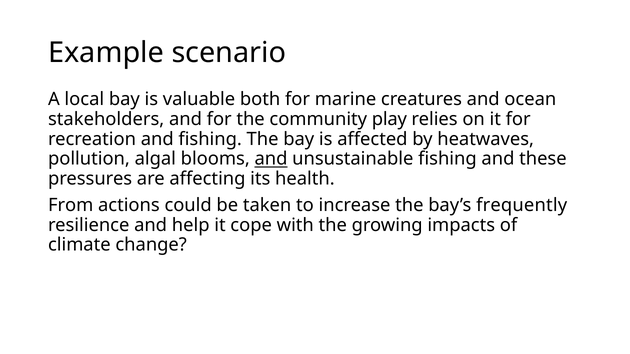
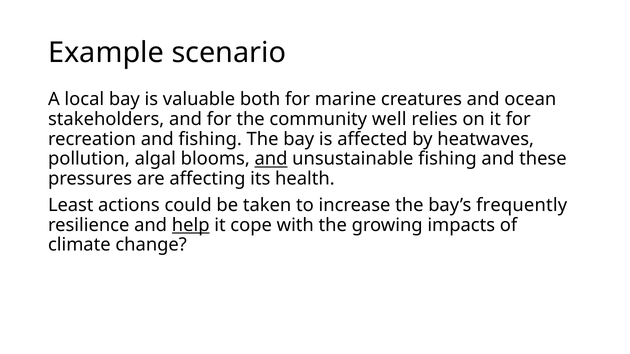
play: play -> well (389, 119)
From: From -> Least (71, 205)
help underline: none -> present (191, 225)
